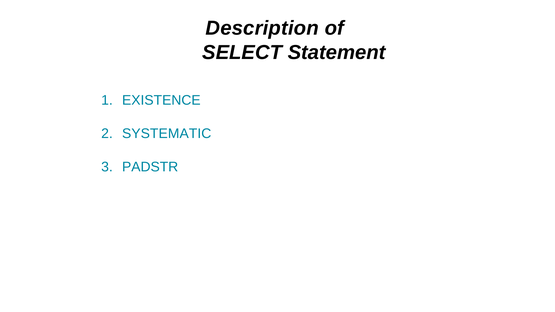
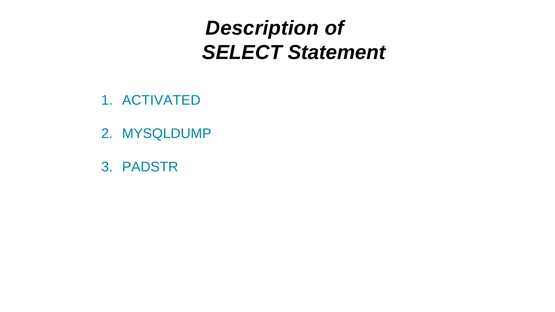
EXISTENCE: EXISTENCE -> ACTIVATED (161, 100)
SYSTEMATIC: SYSTEMATIC -> MYSQLDUMP (167, 134)
